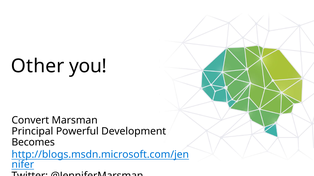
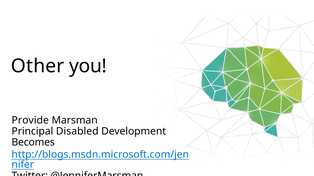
Convert: Convert -> Provide (30, 121)
Powerful: Powerful -> Disabled (77, 132)
